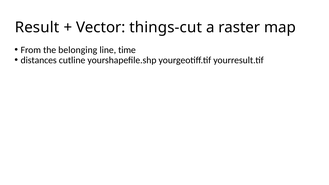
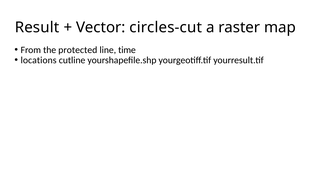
things-cut: things-cut -> circles-cut (166, 27)
belonging: belonging -> protected (78, 50)
distances: distances -> locations (39, 60)
